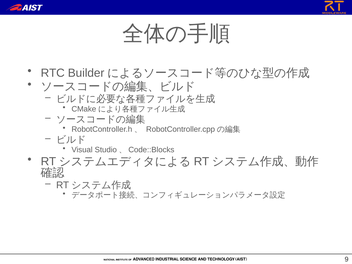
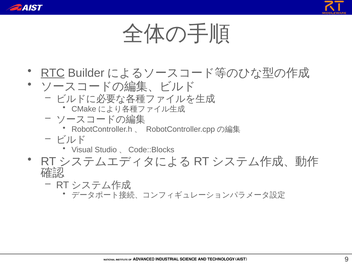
RTC underline: none -> present (53, 73)
